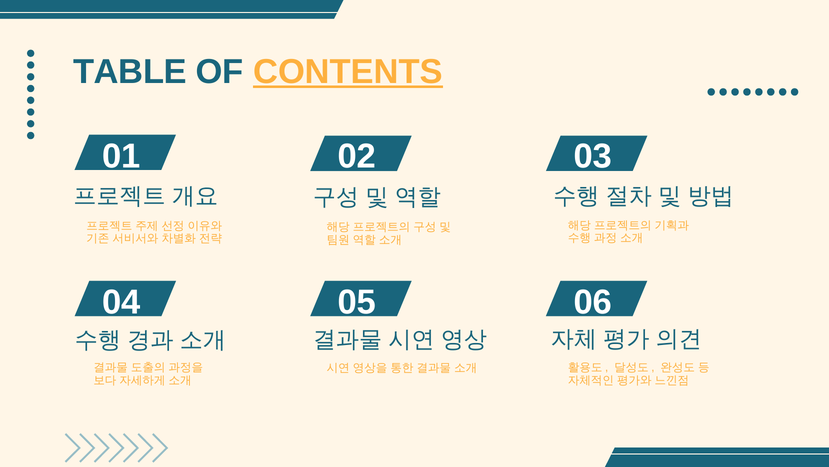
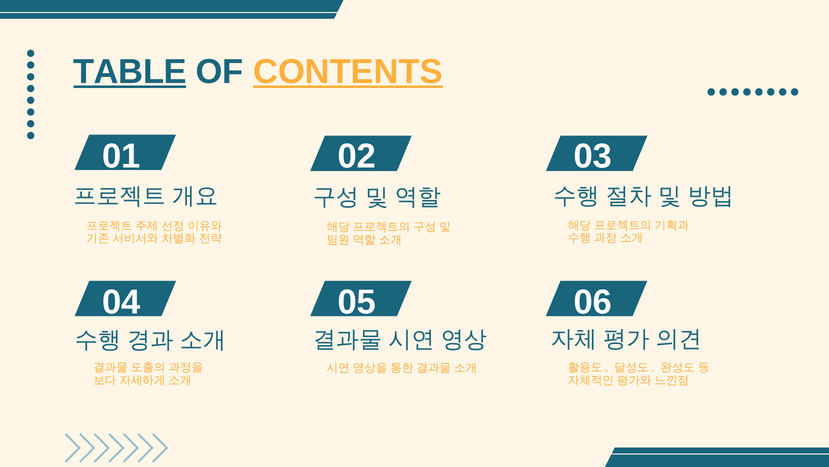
TABLE underline: none -> present (130, 72)
